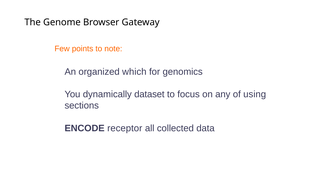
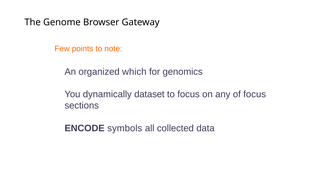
of using: using -> focus (255, 94)
receptor: receptor -> symbols (125, 128)
